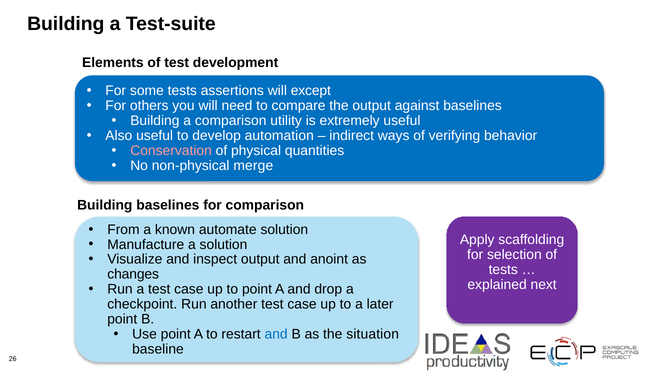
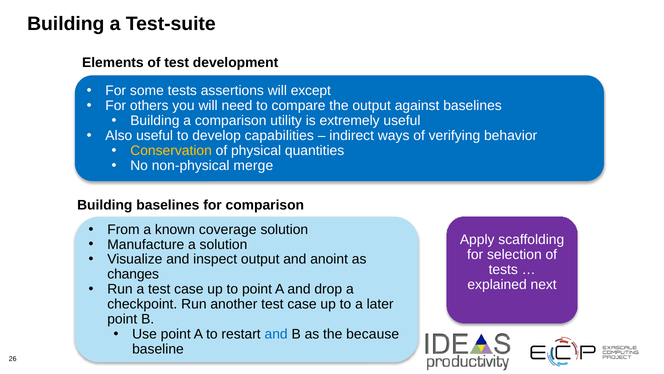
automation: automation -> capabilities (279, 135)
Conservation colour: pink -> yellow (171, 150)
automate: automate -> coverage (228, 229)
situation: situation -> because (373, 334)
